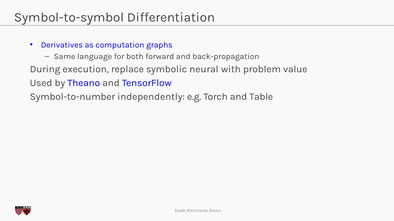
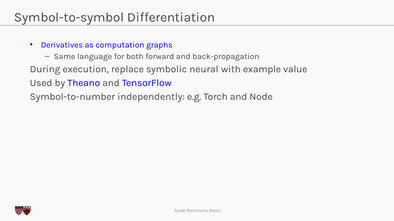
problem: problem -> example (262, 69)
Table: Table -> Node (261, 97)
